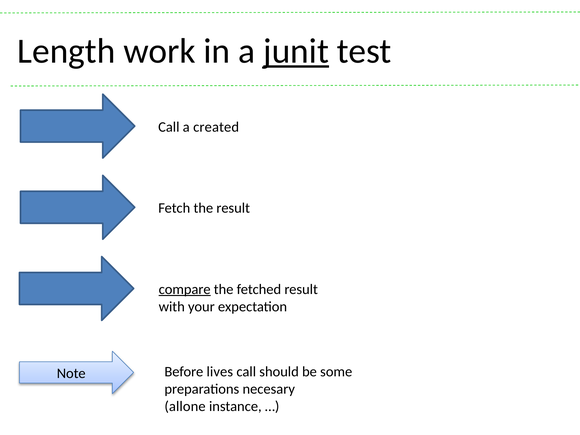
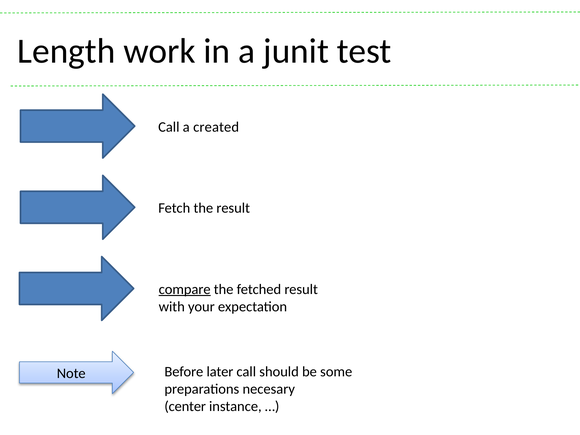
junit underline: present -> none (296, 51)
lives: lives -> later (220, 372)
allone: allone -> center (185, 406)
